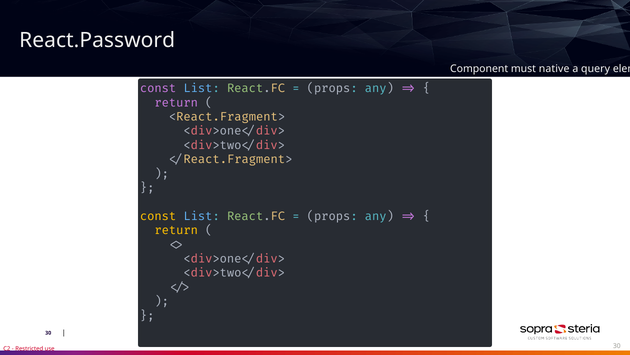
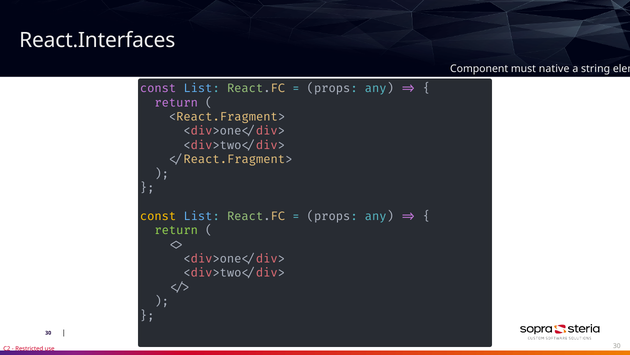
React.Password: React.Password -> React.Interfaces (97, 40)
query: query -> string (596, 69)
return colour: yellow -> light green (176, 230)
